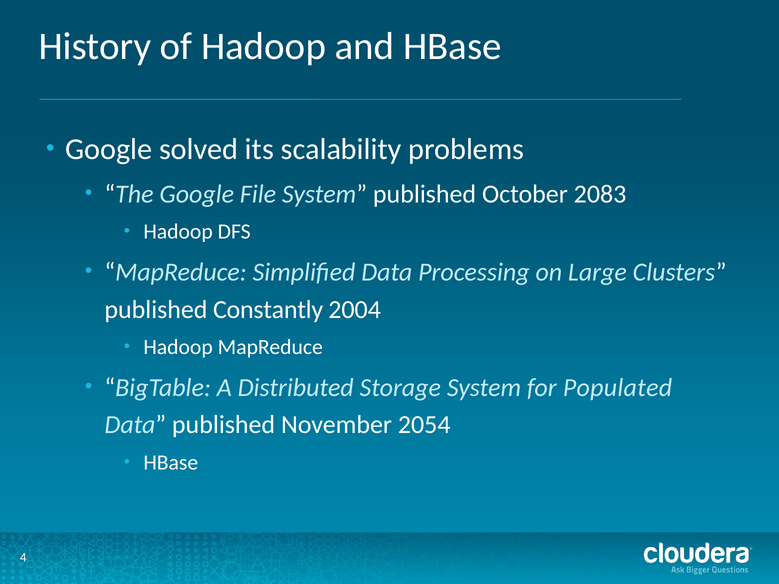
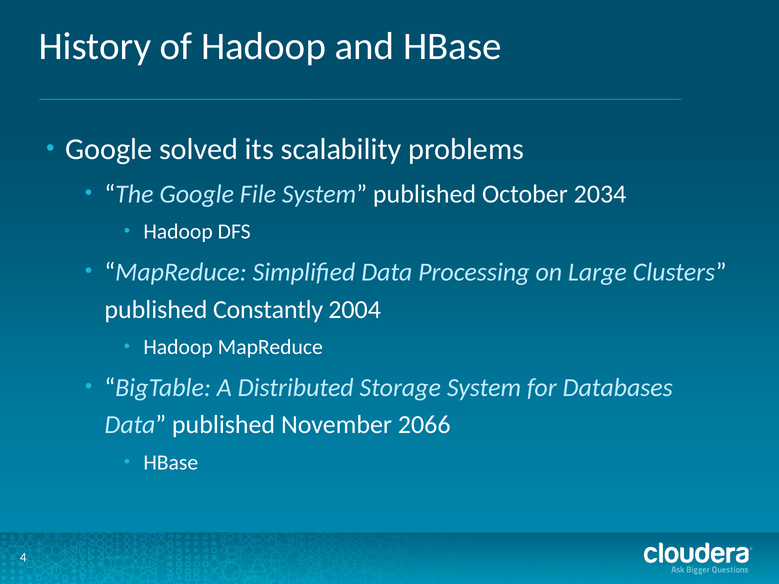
2083: 2083 -> 2034 (600, 194)
Populated: Populated -> Databases (618, 388)
2054: 2054 -> 2066 (424, 425)
